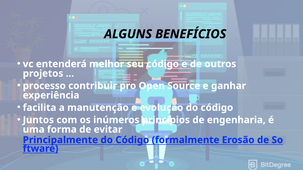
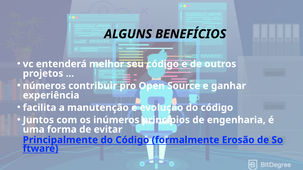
processo: processo -> números (44, 86)
